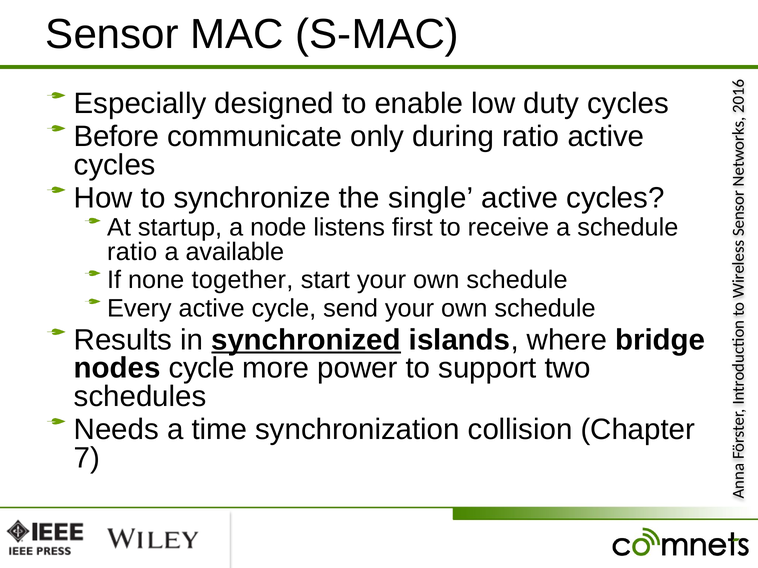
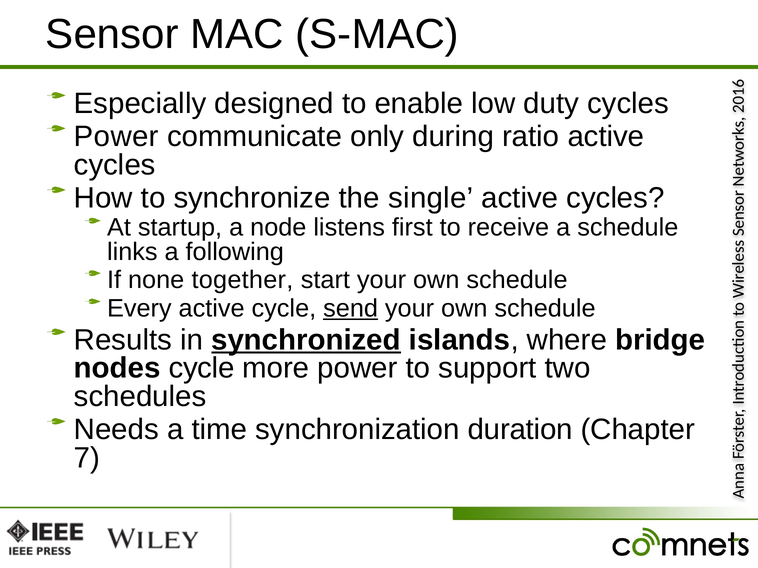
Before: Before -> Power (116, 137)
ratio: ratio -> links (132, 252)
available: available -> following (235, 252)
send underline: none -> present (351, 309)
collision: collision -> duration (520, 430)
